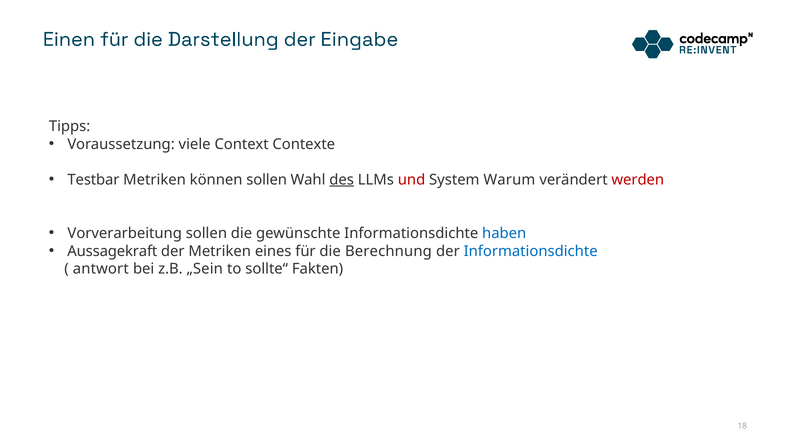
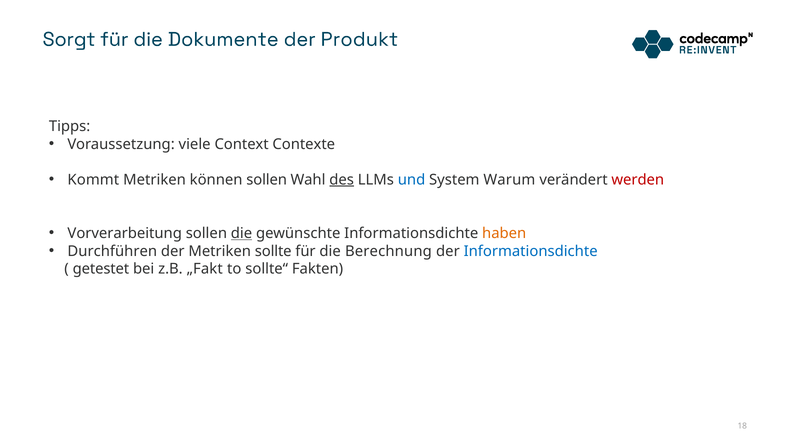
Einen: Einen -> Sorgt (69, 39)
Darstellung: Darstellung -> Dokumente (223, 39)
Eingabe: Eingabe -> Produkt (359, 39)
Testbar: Testbar -> Kommt (93, 180)
und colour: red -> blue (412, 180)
die underline: none -> present (242, 233)
haben colour: blue -> orange (504, 233)
Aussagekraft: Aussagekraft -> Durchführen (112, 251)
eines: eines -> sollte (273, 251)
antwort: antwort -> getestet (101, 269)
„Sein: „Sein -> „Fakt (205, 269)
